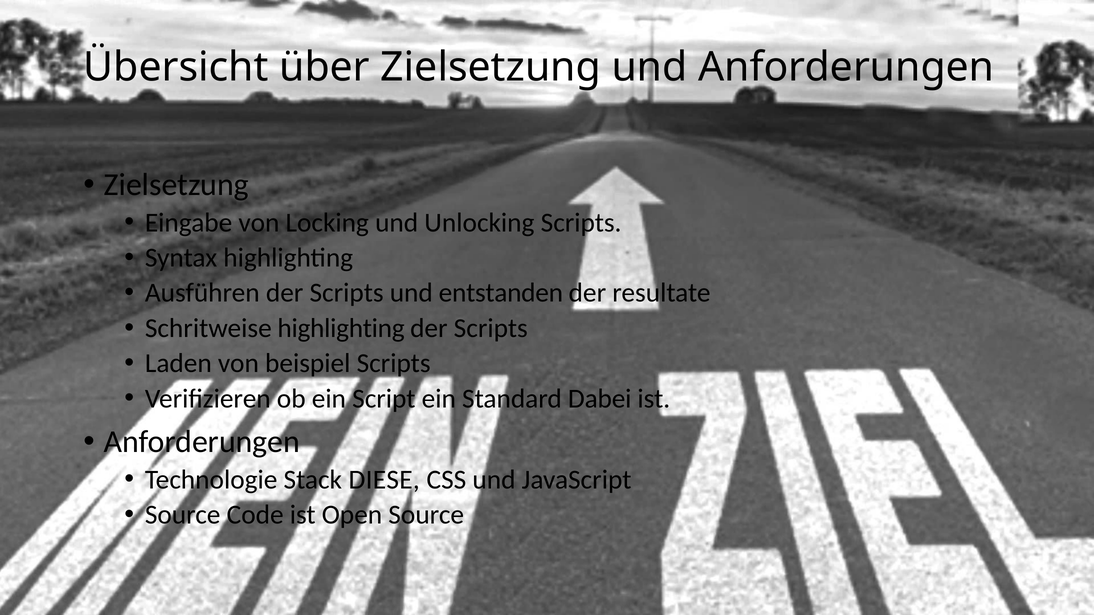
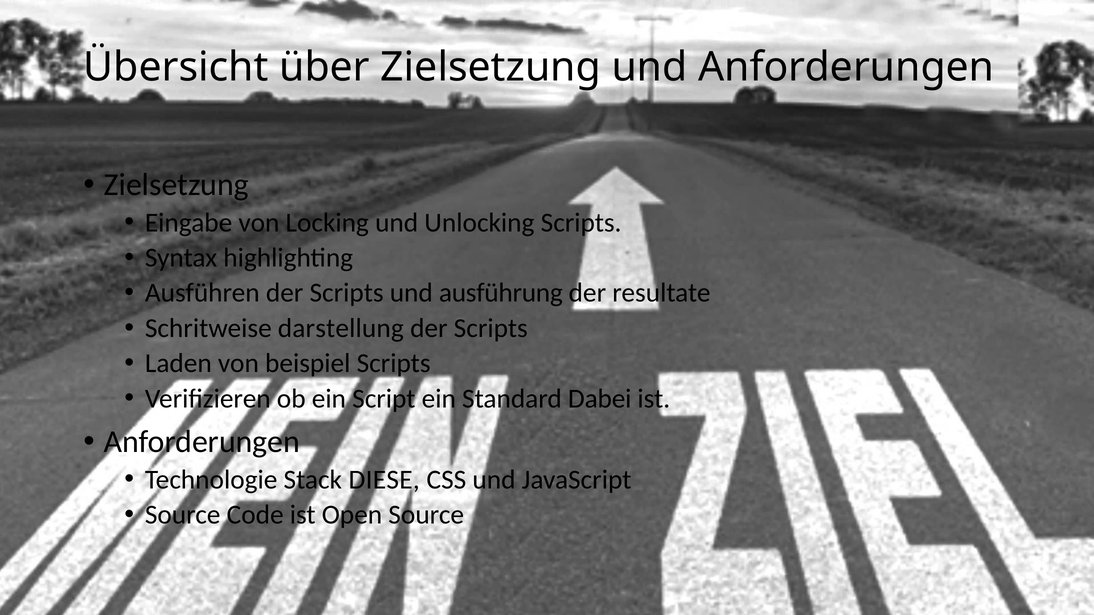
entstanden: entstanden -> ausführung (501, 293)
Schritweise highlighting: highlighting -> darstellung (341, 328)
